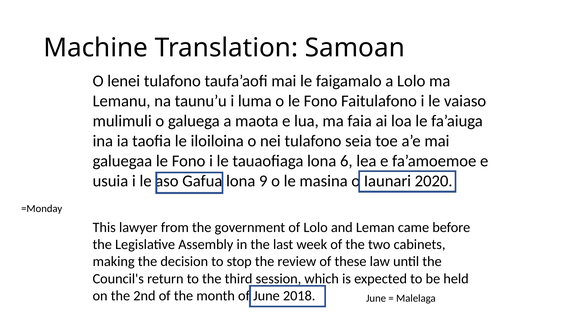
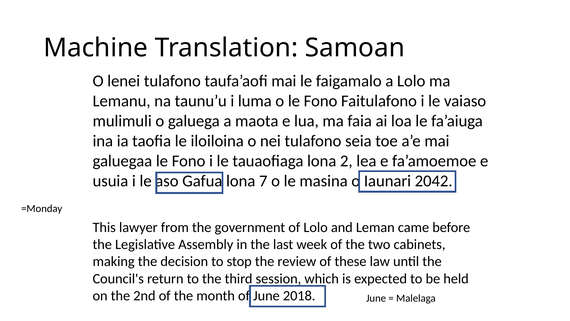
6: 6 -> 2 (346, 161)
9: 9 -> 7 (263, 181)
2020: 2020 -> 2042 (434, 181)
